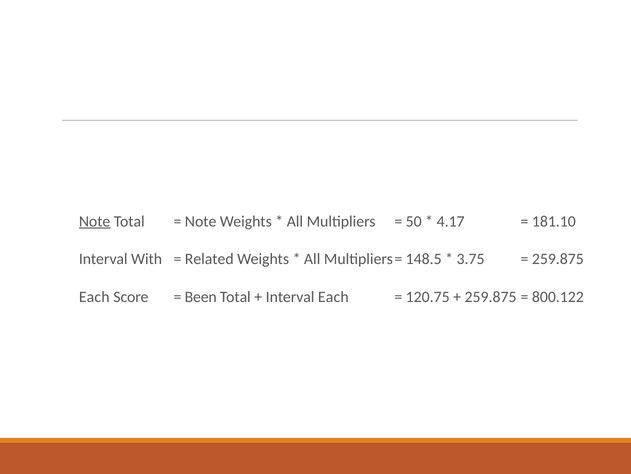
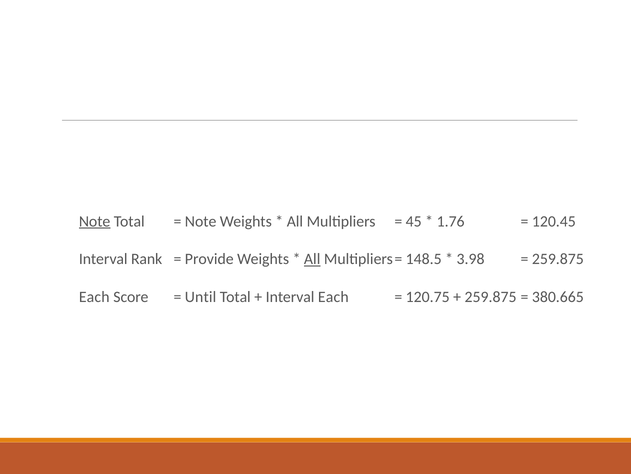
50: 50 -> 45 (414, 221)
4.17: 4.17 -> 1.76 (451, 221)
181.10: 181.10 -> 120.45 (554, 221)
With: With -> Rank (147, 259)
Related: Related -> Provide (209, 259)
All underline: none -> present (312, 259)
3.75: 3.75 -> 3.98 (471, 259)
Been: Been -> Until (201, 297)
800.122: 800.122 -> 380.665 (558, 297)
